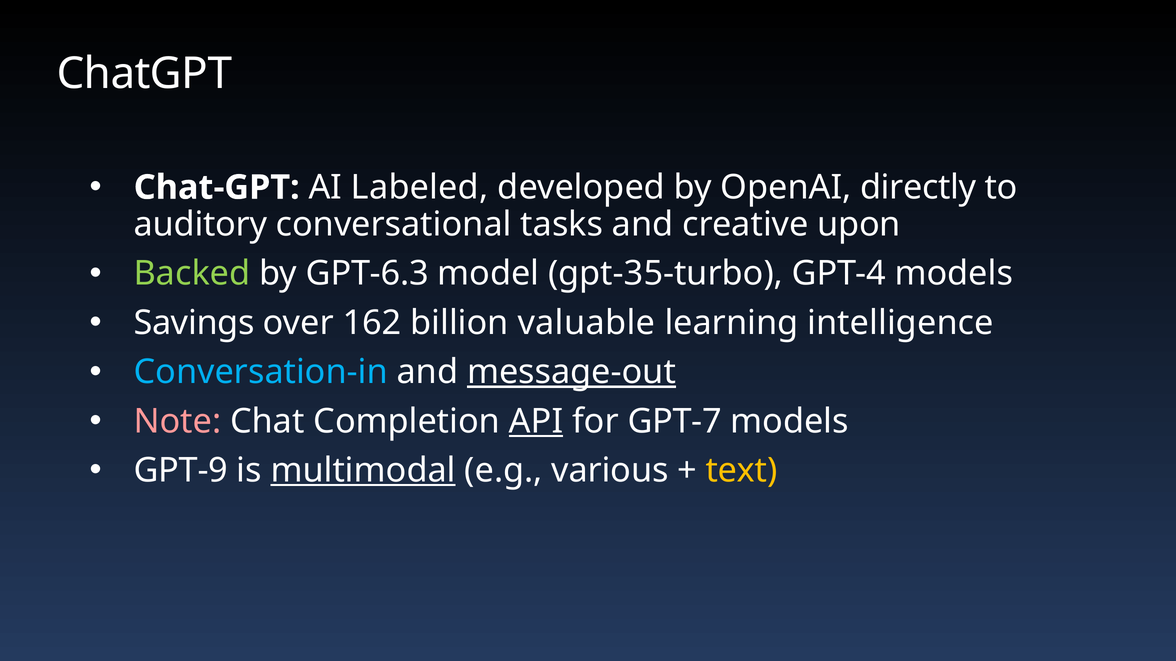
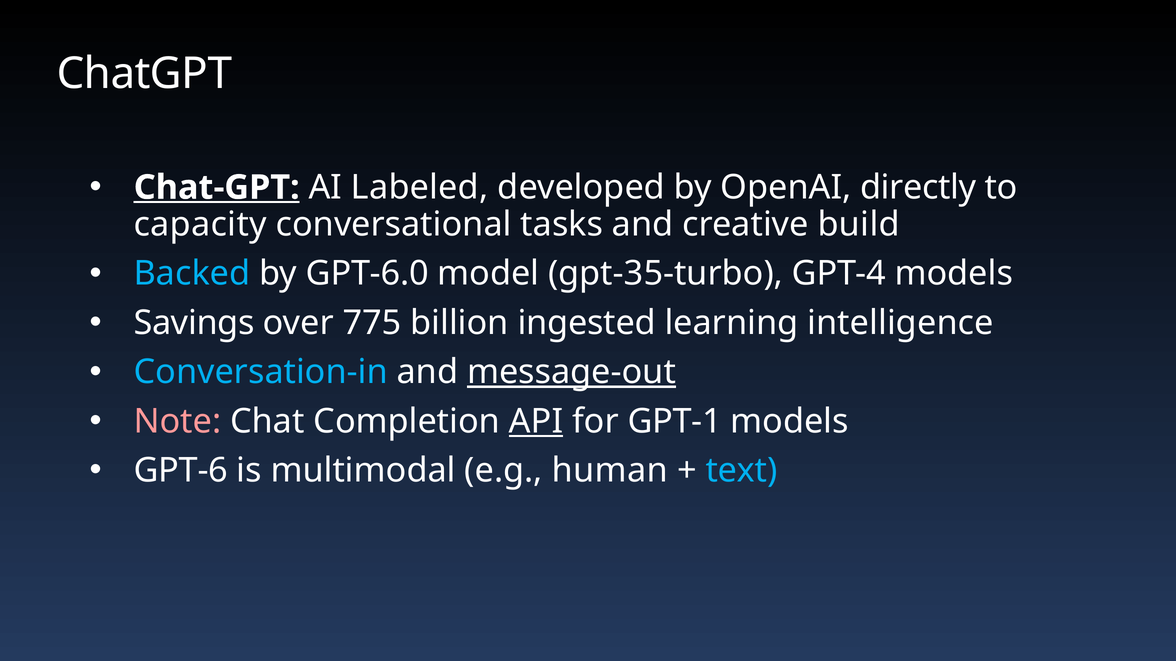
Chat-GPT underline: none -> present (217, 188)
auditory: auditory -> capacity (200, 225)
upon: upon -> build (859, 225)
Backed colour: light green -> light blue (192, 274)
GPT-6.3: GPT-6.3 -> GPT-6.0 (367, 274)
162: 162 -> 775 (372, 323)
valuable: valuable -> ingested (587, 323)
GPT-7: GPT-7 -> GPT-1 (675, 422)
GPT-9: GPT-9 -> GPT-6 (181, 471)
multimodal underline: present -> none (363, 471)
various: various -> human (610, 471)
text colour: yellow -> light blue (742, 471)
